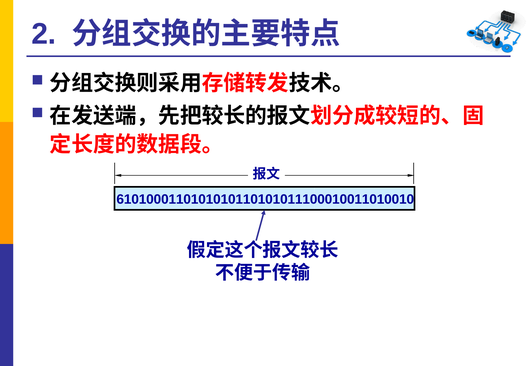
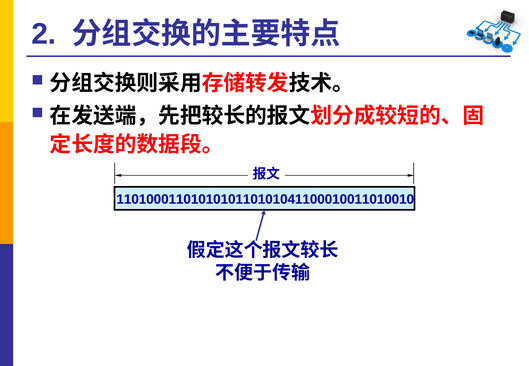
6101000110101010110101011100010011010010: 6101000110101010110101011100010011010010 -> 1101000110101010110101041100010011010010 (265, 200)
